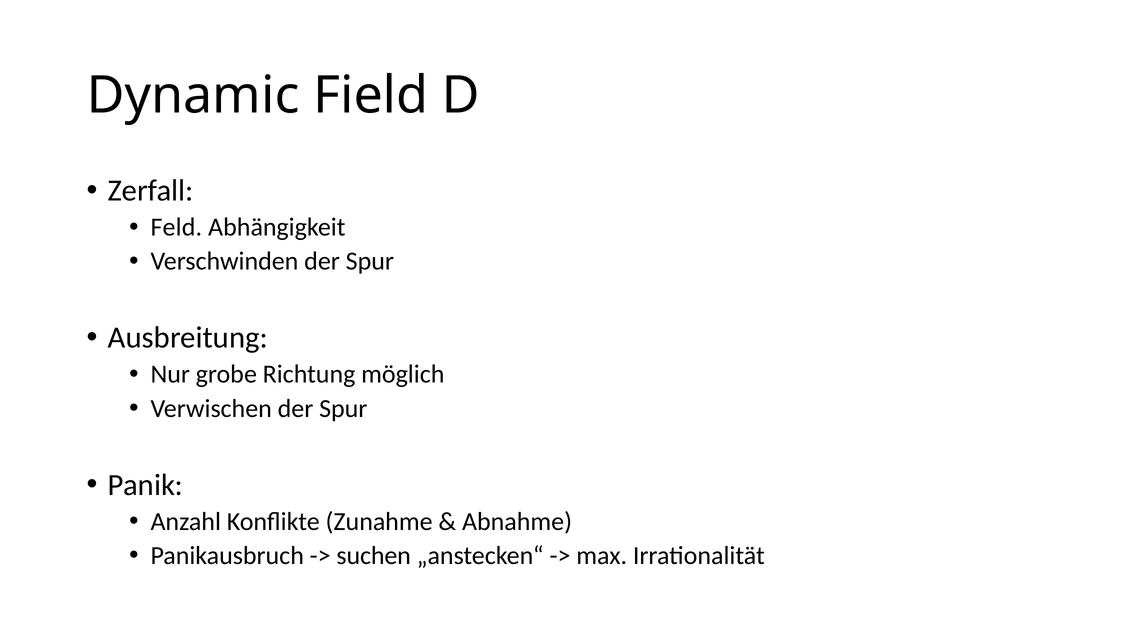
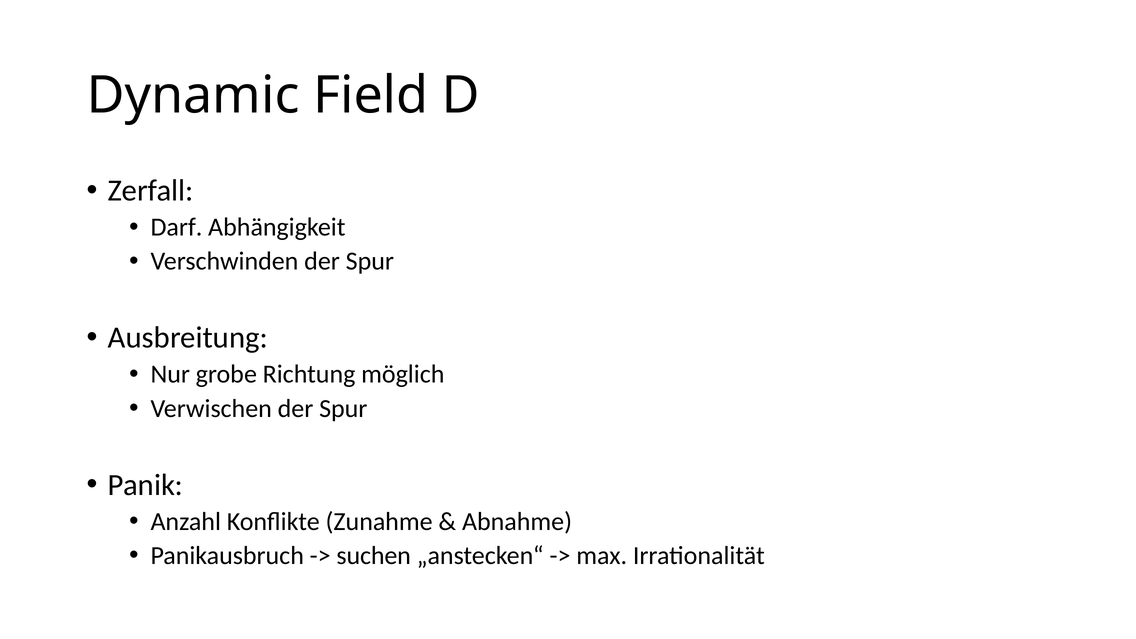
Feld: Feld -> Darf (176, 227)
